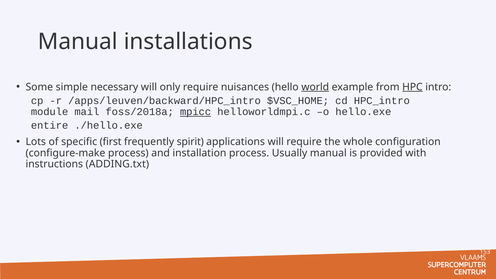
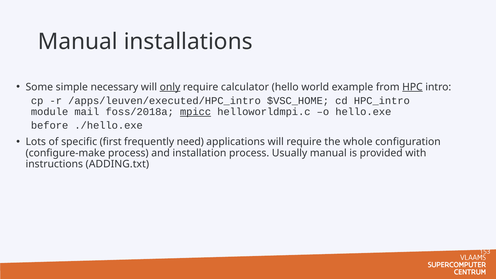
only underline: none -> present (170, 87)
nuisances: nuisances -> calculator (245, 87)
world underline: present -> none (315, 87)
/apps/leuven/backward/HPC_intro: /apps/leuven/backward/HPC_intro -> /apps/leuven/executed/HPC_intro (165, 101)
entire: entire -> before (50, 126)
spirit: spirit -> need (190, 142)
